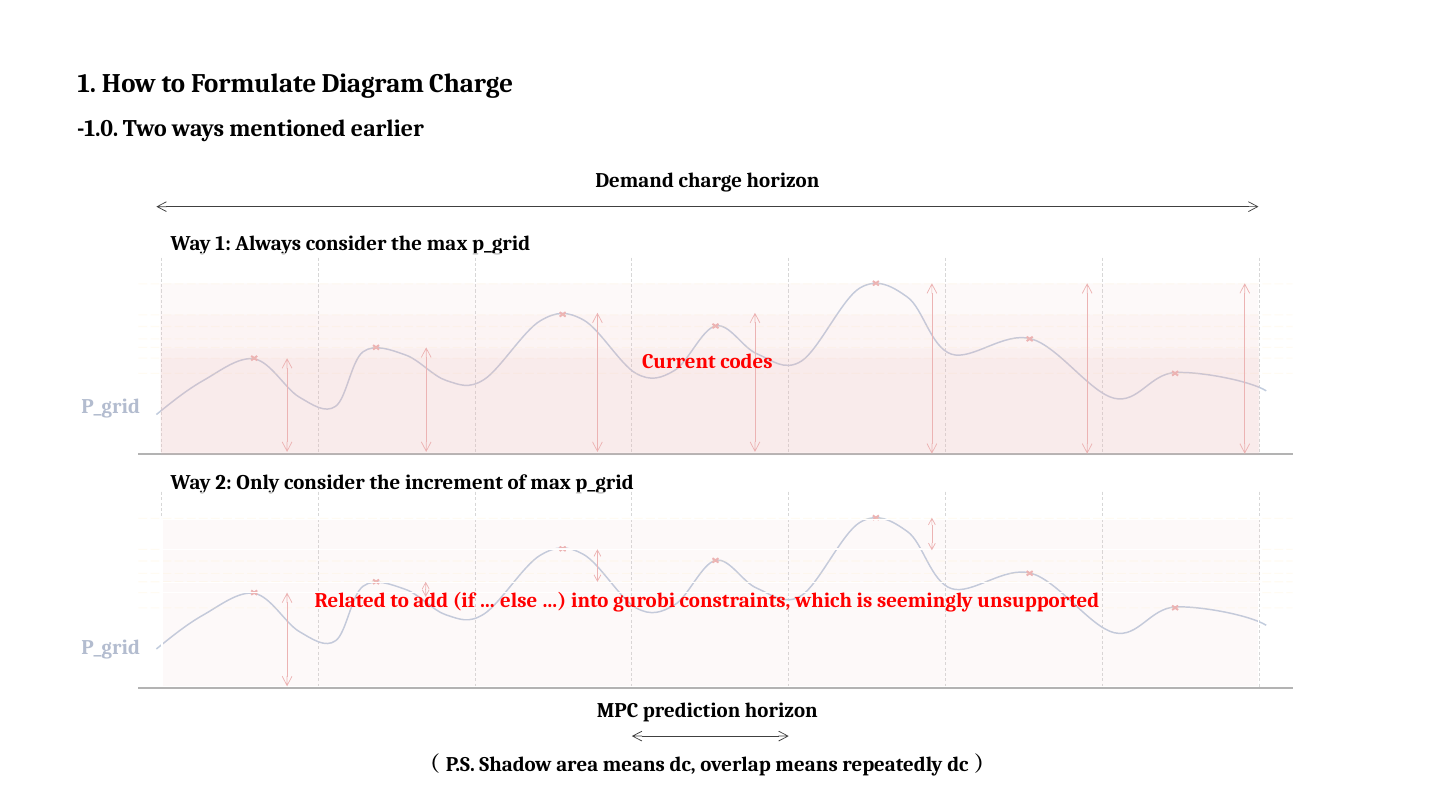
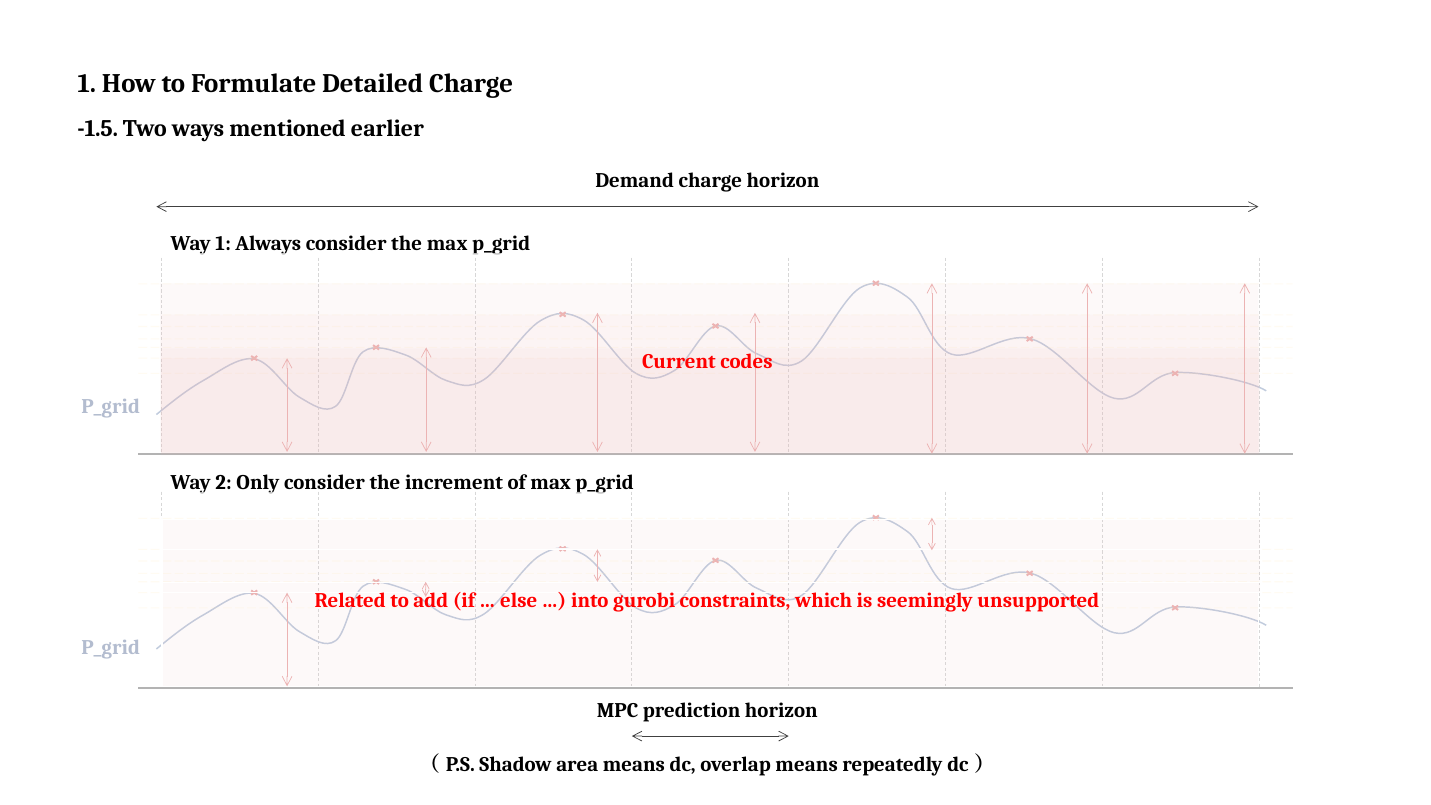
Diagram: Diagram -> Detailed (373, 83)
-1.0: -1.0 -> -1.5 (98, 128)
